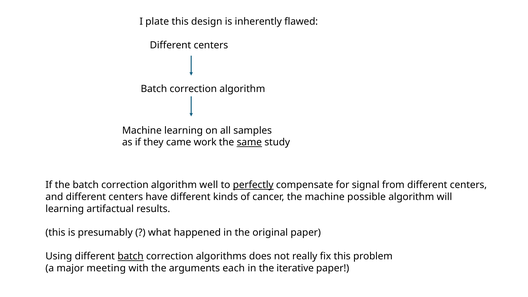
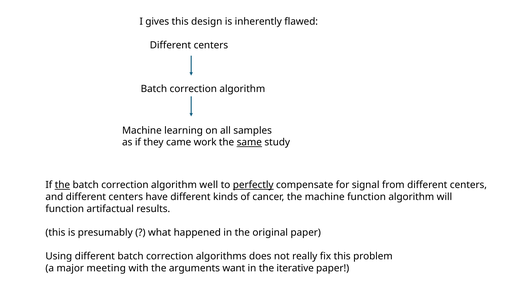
plate: plate -> gives (157, 22)
the underline: none -> present (62, 185)
machine possible: possible -> function (367, 197)
learning: learning -> function (65, 209)
batch underline: present -> none (131, 256)
each: each -> want (234, 268)
